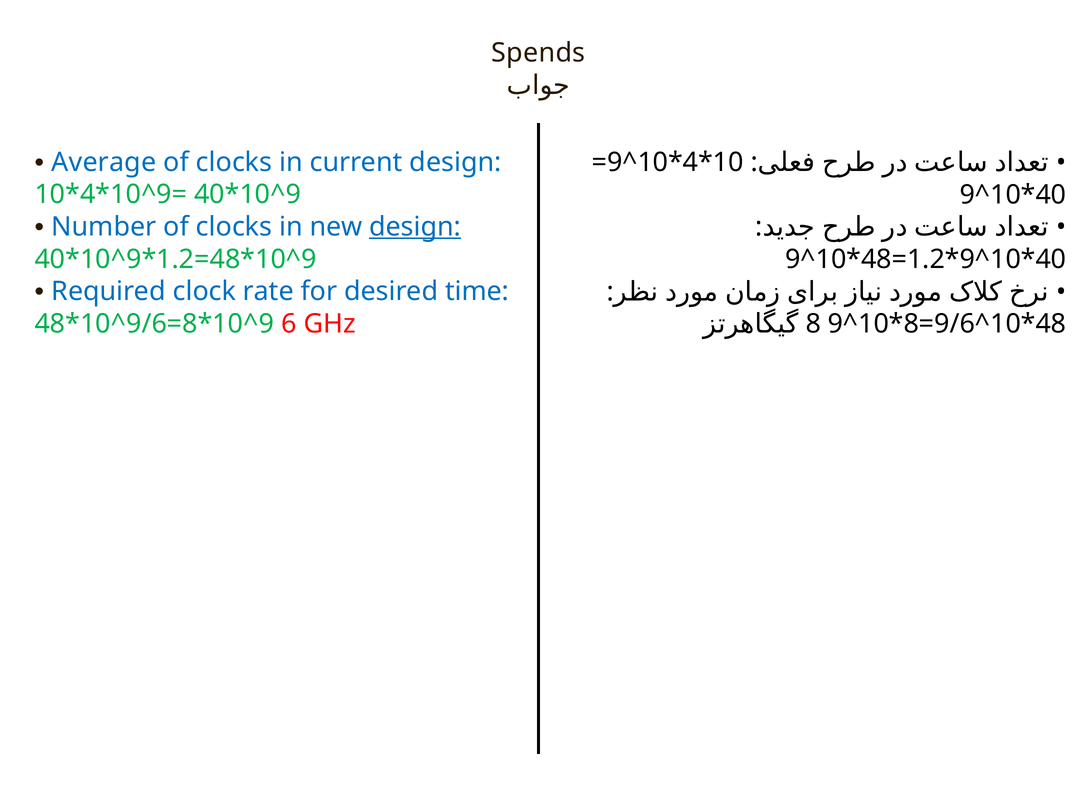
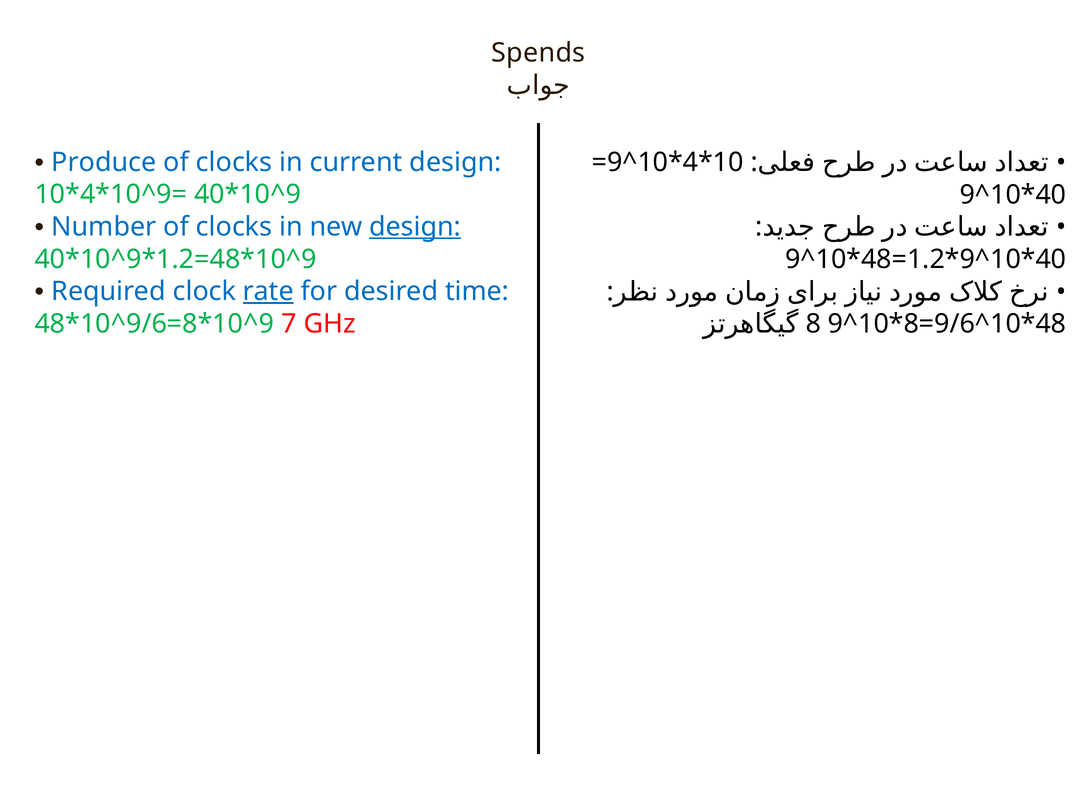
Average: Average -> Produce (104, 162)
rate underline: none -> present (268, 291)
6: 6 -> 7 (289, 324)
